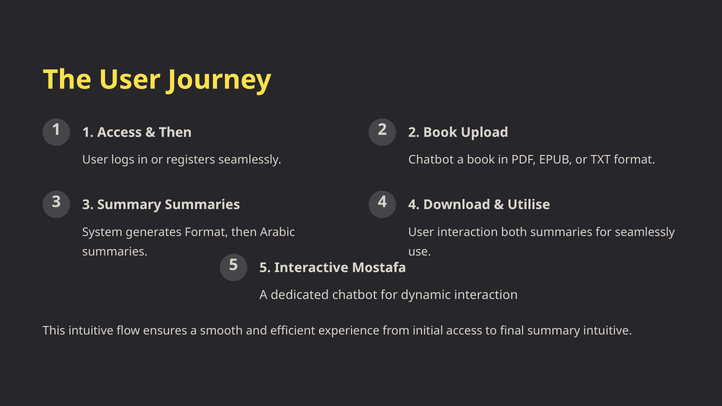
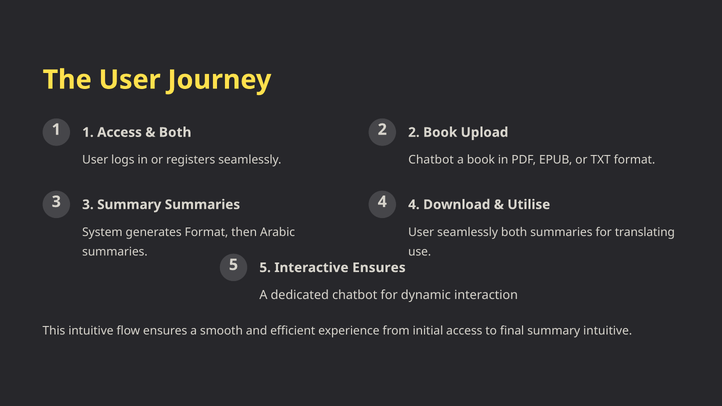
Then: Then -> Both (175, 132)
User interaction: interaction -> seamlessly (468, 232)
for seamlessly: seamlessly -> translating (645, 232)
Interactive Mostafa: Mostafa -> Ensures (379, 268)
